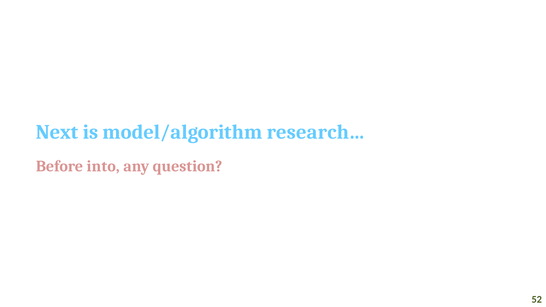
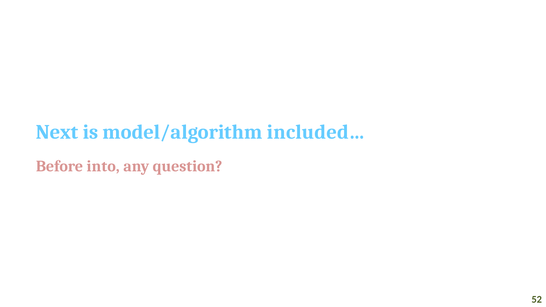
research…: research… -> included… (316, 132)
